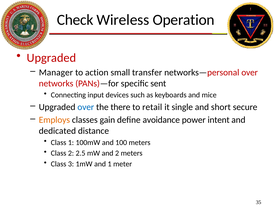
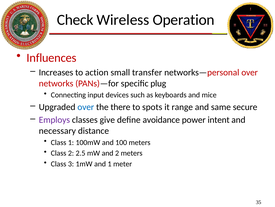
Upgraded: Upgraded -> Influences (51, 58)
Manager: Manager -> Increases (56, 72)
sent: sent -> plug (158, 83)
retail: retail -> spots (152, 107)
single: single -> range (182, 107)
short: short -> same (221, 107)
Employs colour: orange -> purple (54, 119)
gain: gain -> give (107, 119)
dedicated: dedicated -> necessary (57, 130)
